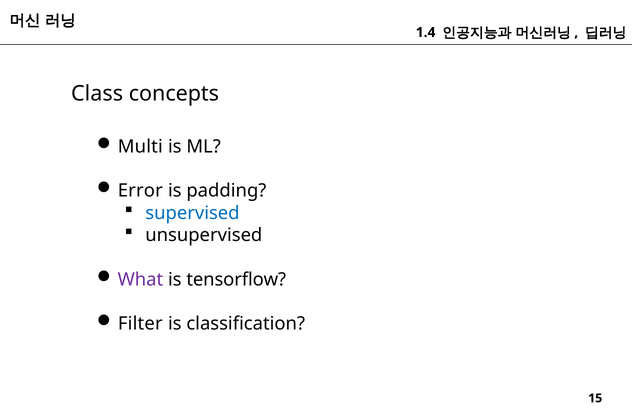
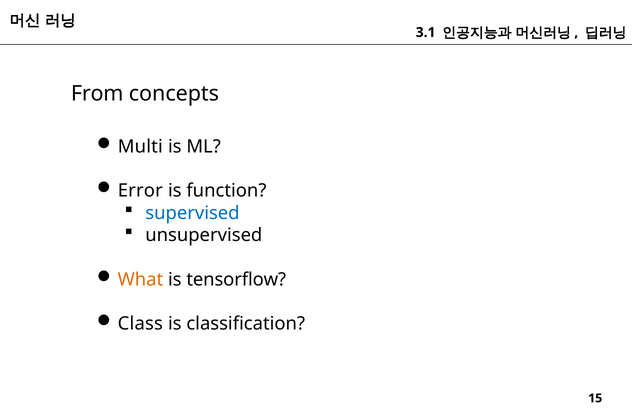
1.4: 1.4 -> 3.1 (426, 32)
Class: Class -> From (97, 94)
padding: padding -> function (226, 191)
What colour: purple -> orange (140, 280)
Filter: Filter -> Class (140, 324)
